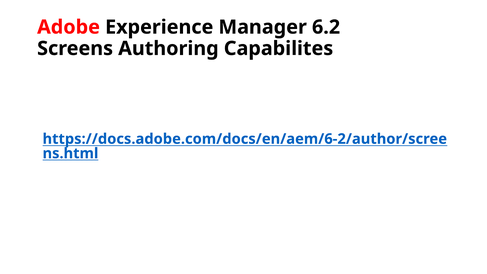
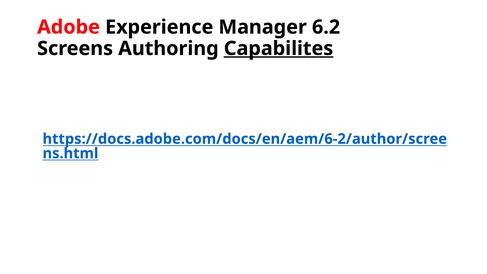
Capabilites underline: none -> present (279, 48)
